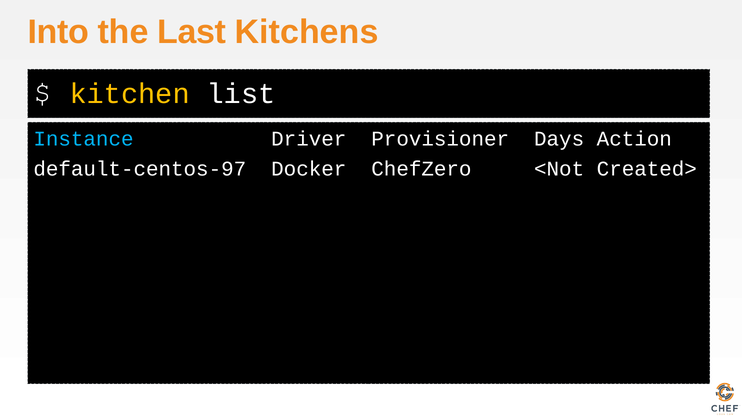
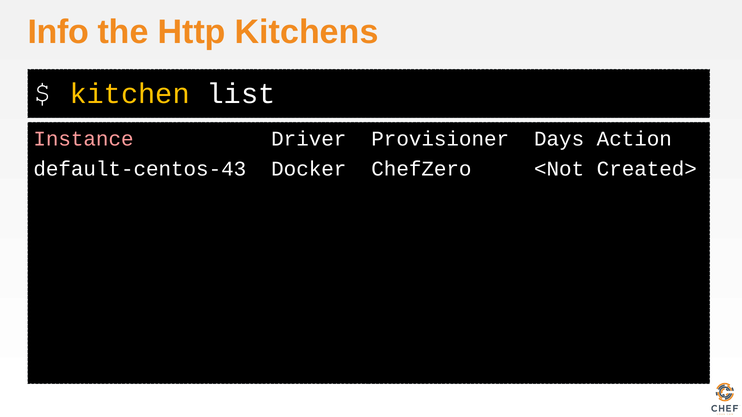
Into: Into -> Info (58, 32)
Last: Last -> Http (192, 32)
Instance colour: light blue -> pink (83, 139)
default-centos-97: default-centos-97 -> default-centos-43 (140, 169)
